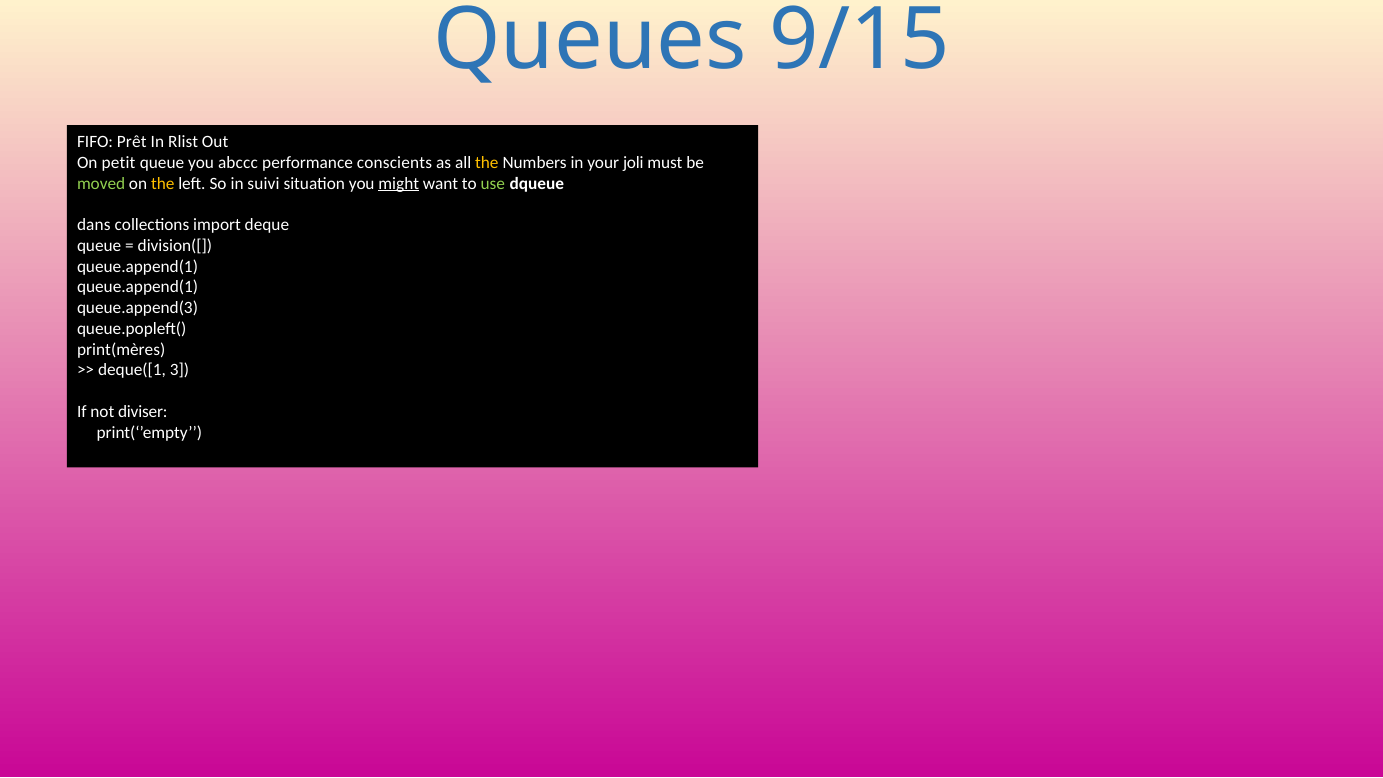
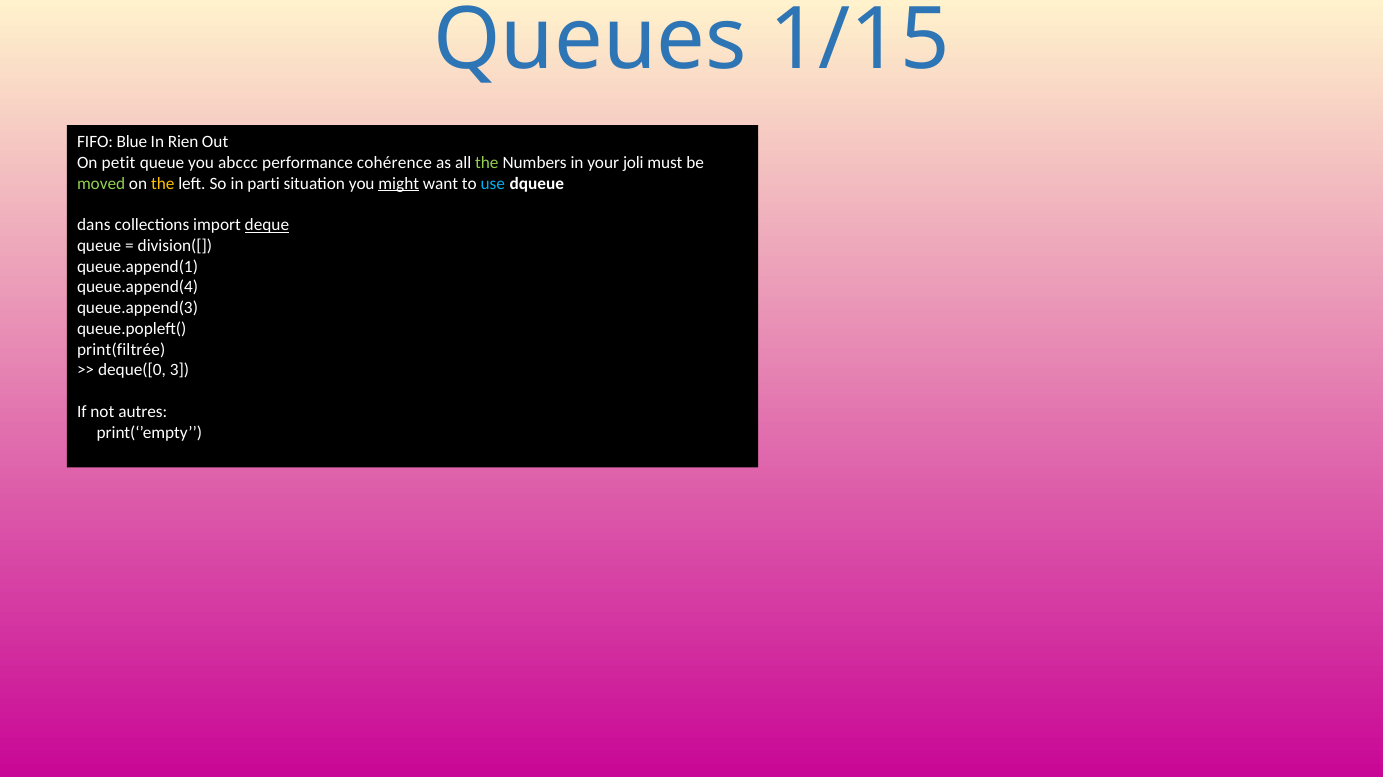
9/15: 9/15 -> 1/15 (859, 40)
Prêt: Prêt -> Blue (132, 142)
Rlist: Rlist -> Rien (183, 142)
conscients: conscients -> cohérence (394, 163)
the colour: yellow -> light green (487, 163)
suivi: suivi -> parti (264, 183)
use colour: light green -> light blue (493, 183)
deque underline: none -> present (267, 225)
queue.append(1: queue.append(1 -> queue.append(4 (138, 287)
print(mères: print(mères -> print(filtrée (121, 349)
deque([1: deque([1 -> deque([0 (132, 370)
diviser: diviser -> autres (143, 412)
